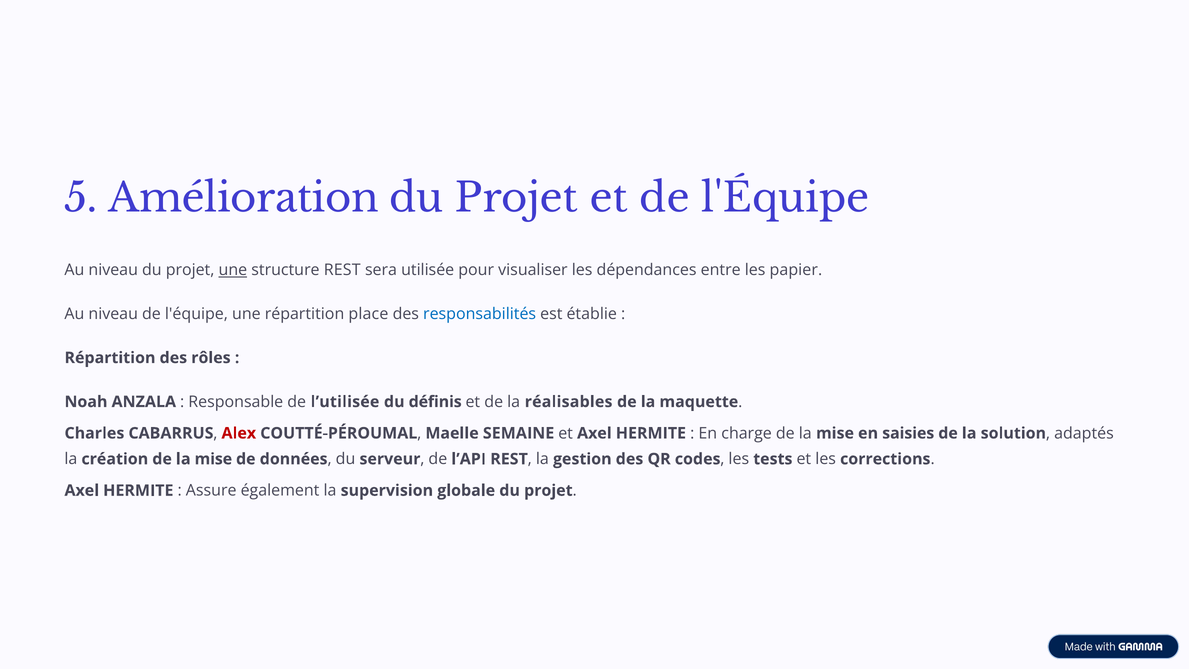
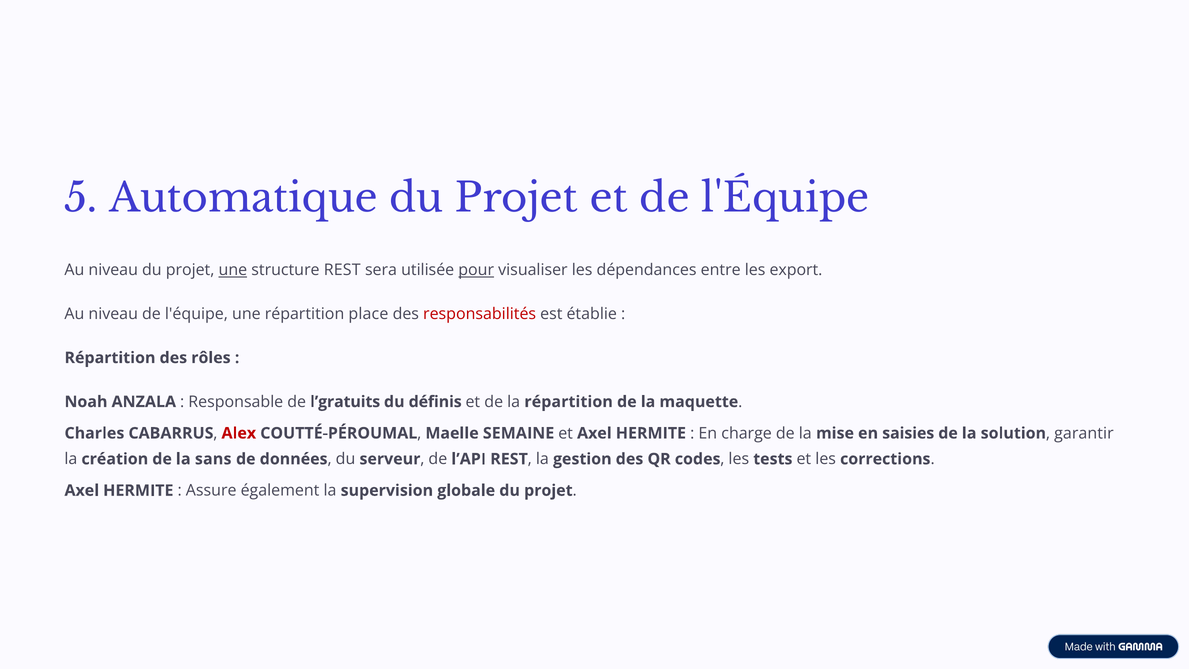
Amélioration: Amélioration -> Automatique (244, 199)
pour underline: none -> present (476, 270)
papier: papier -> export (796, 270)
responsabilités colour: blue -> red (480, 314)
l’utilisée: l’utilisée -> l’gratuits (345, 402)
la réalisables: réalisables -> répartition (569, 402)
adaptés: adaptés -> garantir (1084, 433)
création de la mise: mise -> sans (213, 459)
